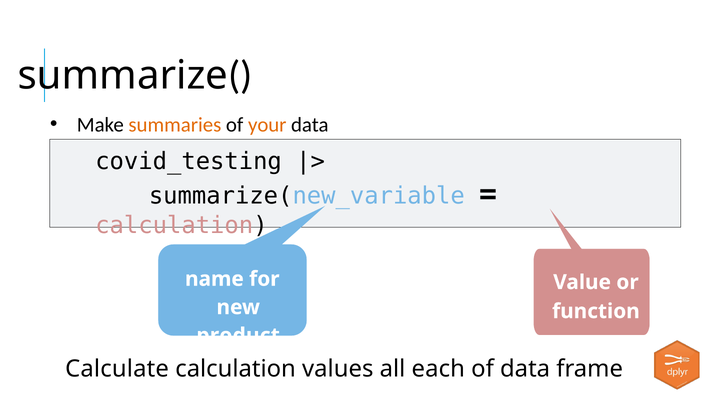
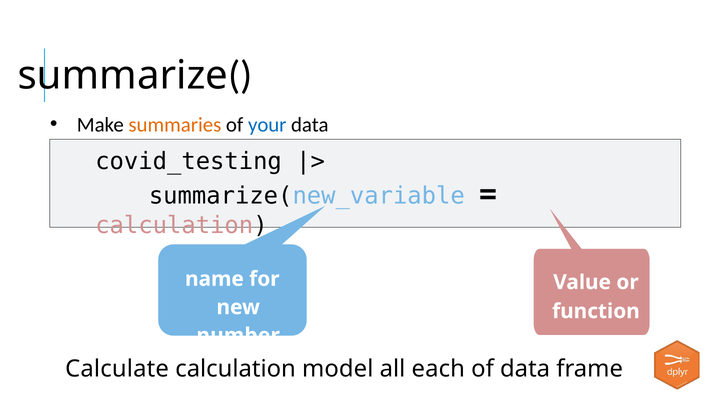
your colour: orange -> blue (267, 125)
product: product -> number (238, 336)
values: values -> model (338, 369)
